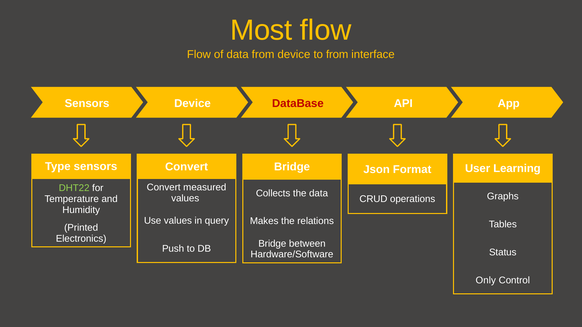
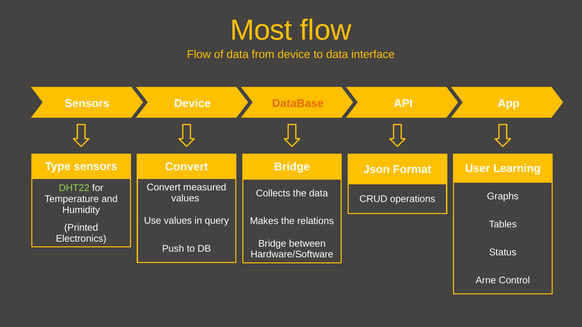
to from: from -> data (337, 54)
DataBase colour: red -> orange (298, 104)
Only: Only -> Arne (486, 281)
